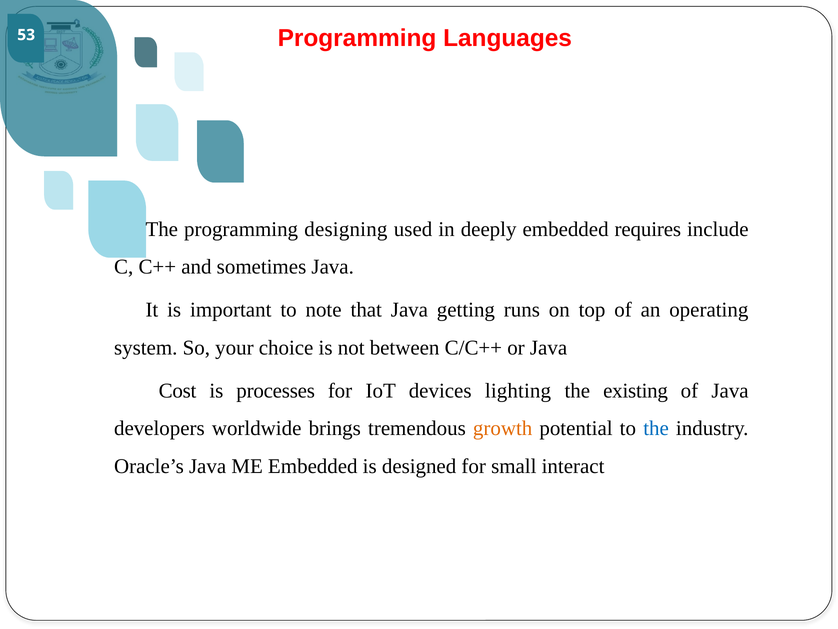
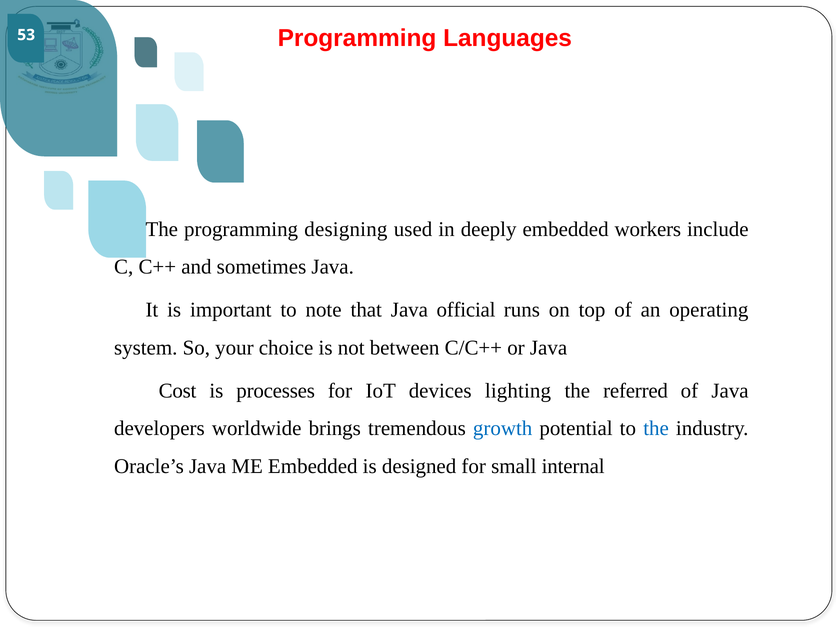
requires: requires -> workers (648, 229)
getting: getting -> official (466, 310)
existing: existing -> referred (636, 390)
growth colour: orange -> blue (503, 428)
interact: interact -> internal (573, 466)
